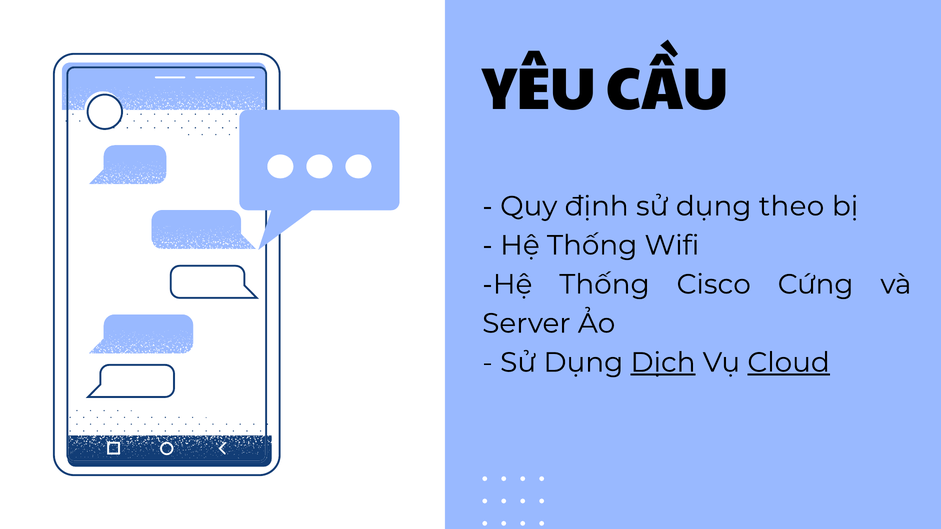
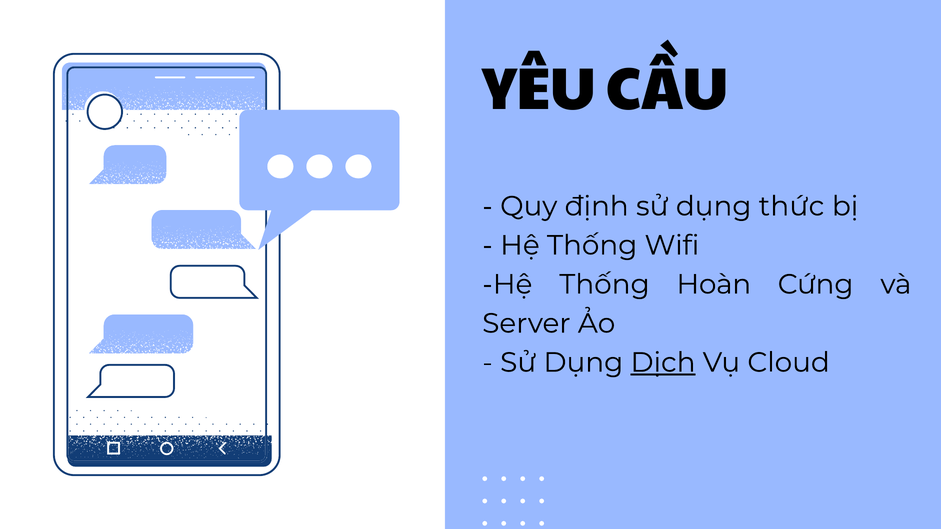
theo: theo -> thức (792, 206)
Cisco: Cisco -> Hoàn (714, 285)
Cloud underline: present -> none (789, 363)
